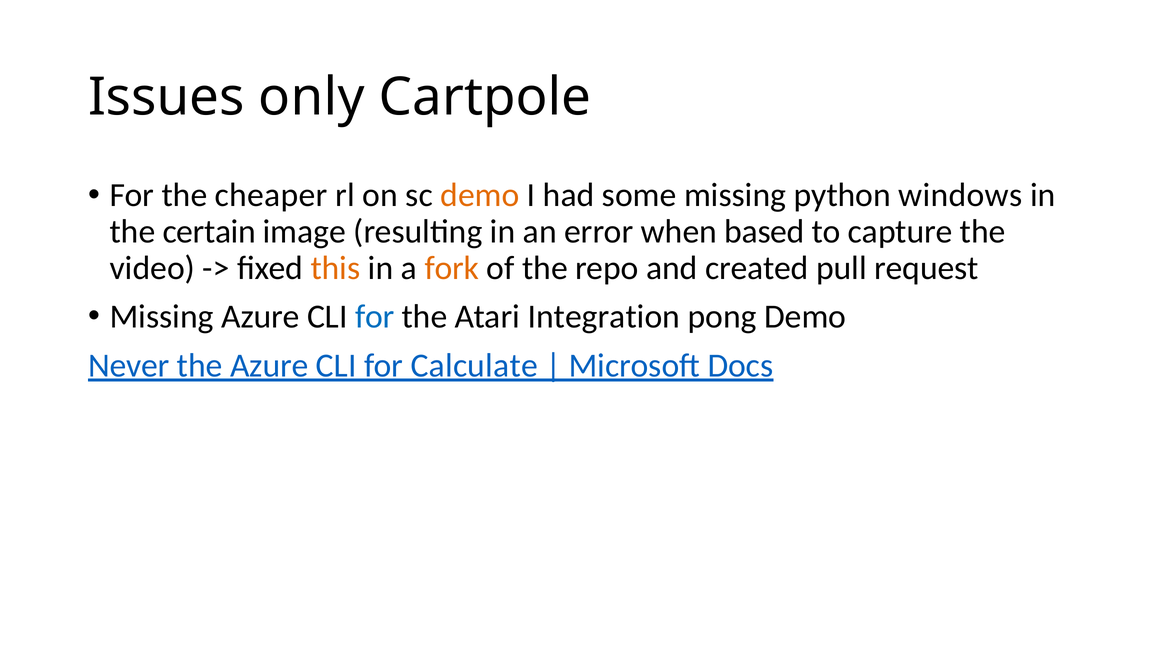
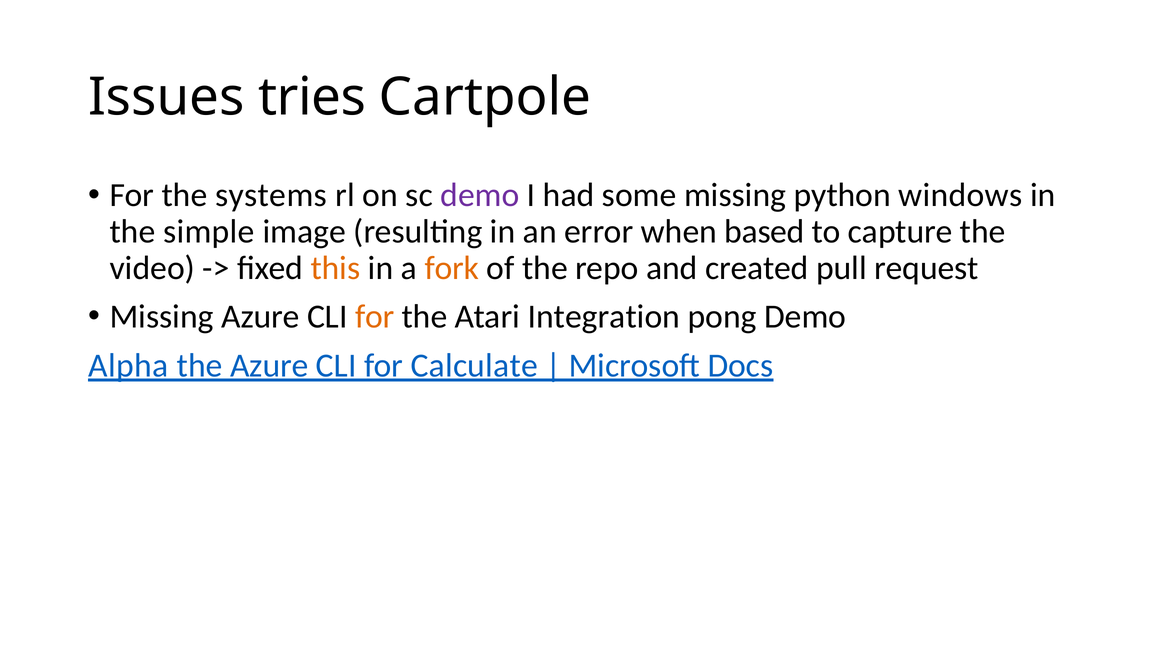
only: only -> tries (312, 97)
cheaper: cheaper -> systems (271, 195)
demo colour: orange -> purple (480, 195)
certain: certain -> simple (209, 232)
for colour: blue -> orange (375, 316)
Never: Never -> Alpha (128, 365)
